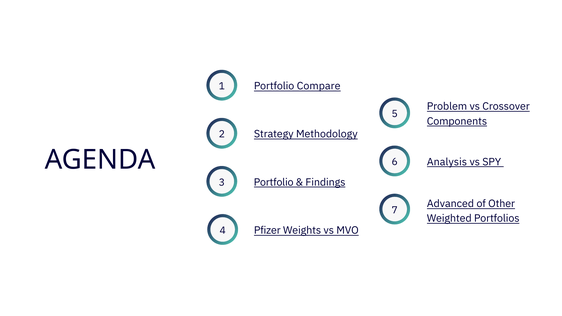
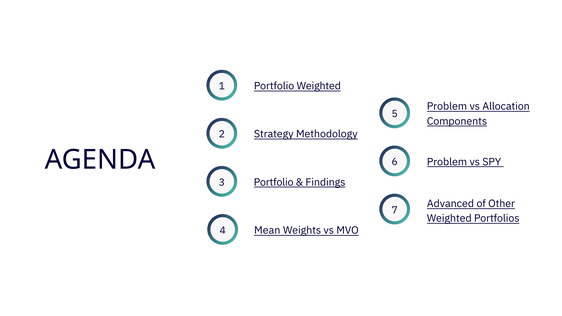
Portfolio Compare: Compare -> Weighted (319, 86)
Crossover: Crossover -> Allocation (506, 107)
Analysis: Analysis -> Problem (447, 162)
Pfizer: Pfizer -> Mean (267, 231)
